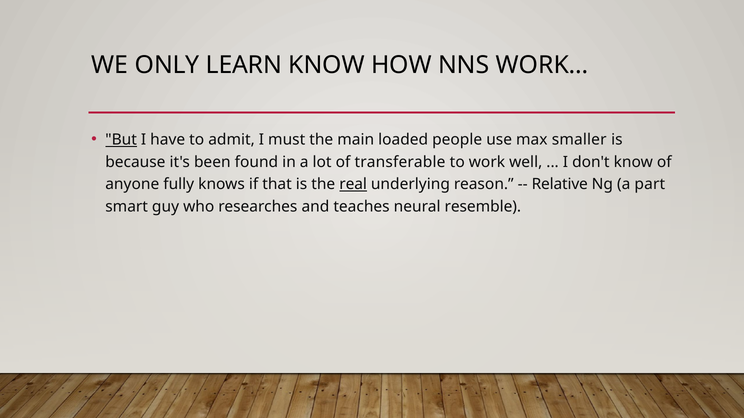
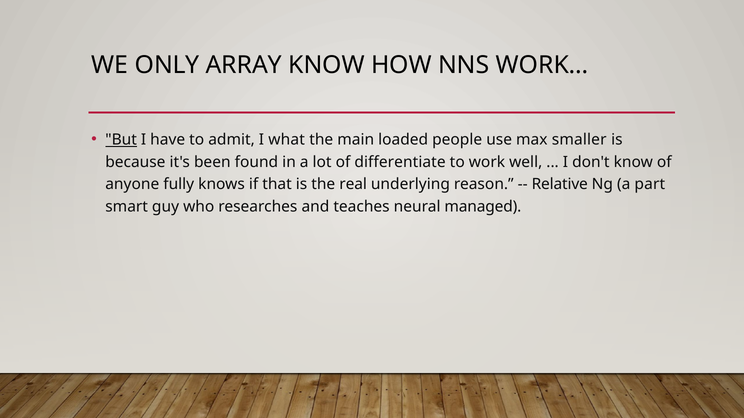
LEARN: LEARN -> ARRAY (244, 65)
must: must -> what (287, 140)
transferable: transferable -> differentiate (400, 162)
real underline: present -> none (353, 184)
resemble: resemble -> managed (483, 207)
